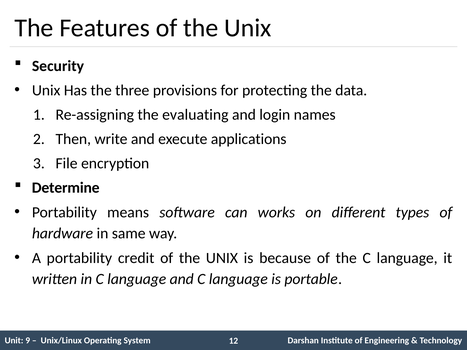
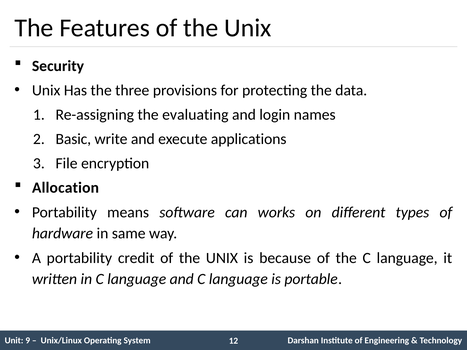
Then: Then -> Basic (73, 139)
Determine: Determine -> Allocation (66, 188)
